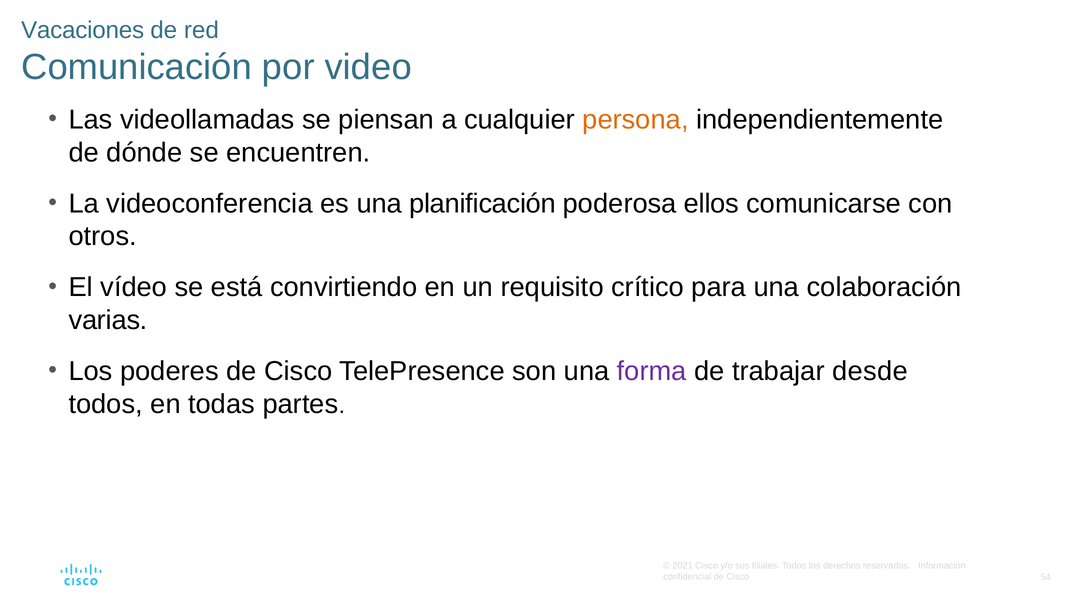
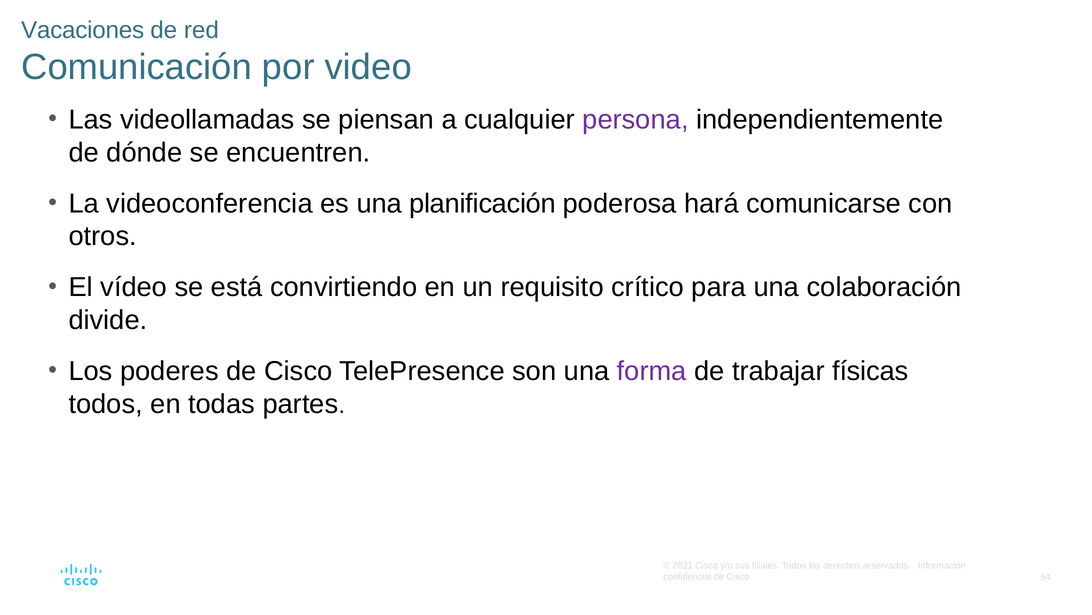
persona colour: orange -> purple (635, 120)
ellos: ellos -> hará (711, 203)
varias: varias -> divide (108, 320)
desde: desde -> físicas (870, 371)
